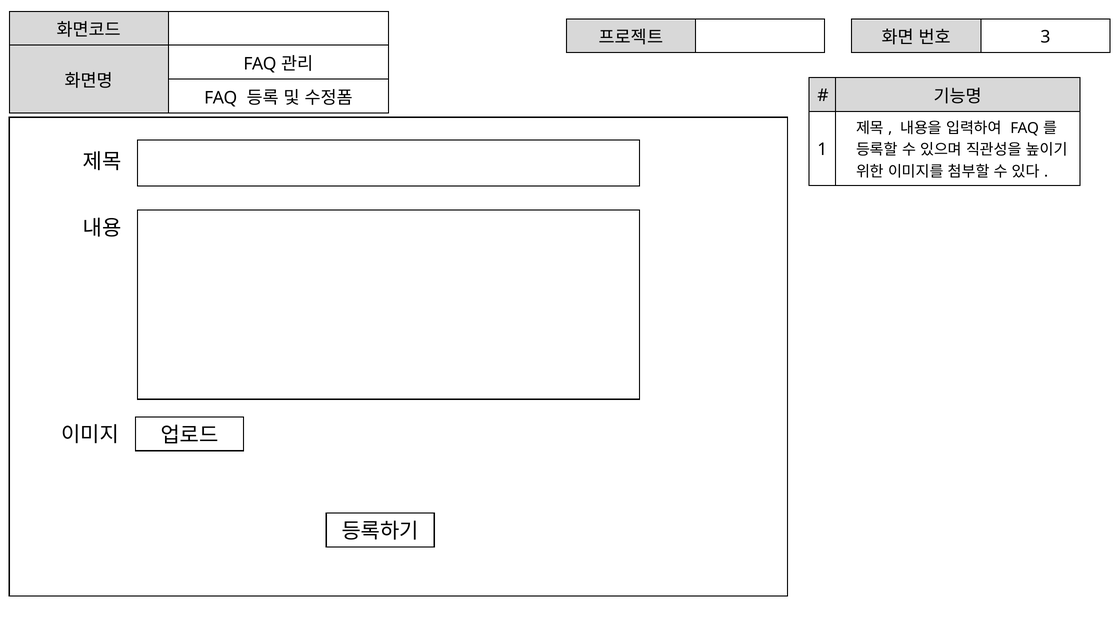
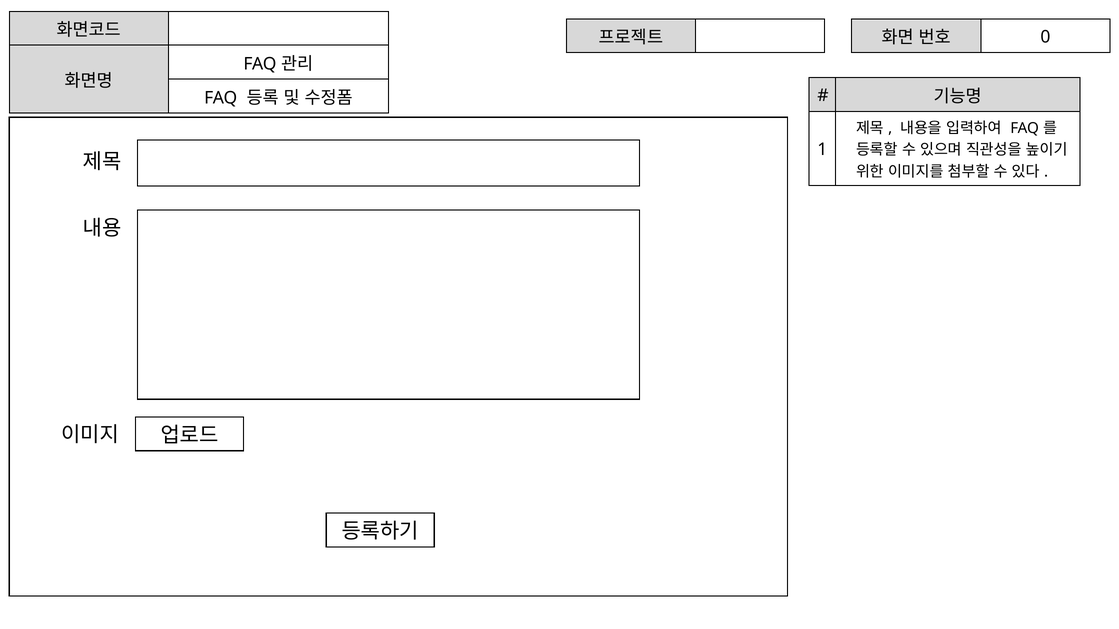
3: 3 -> 0 (1045, 37)
